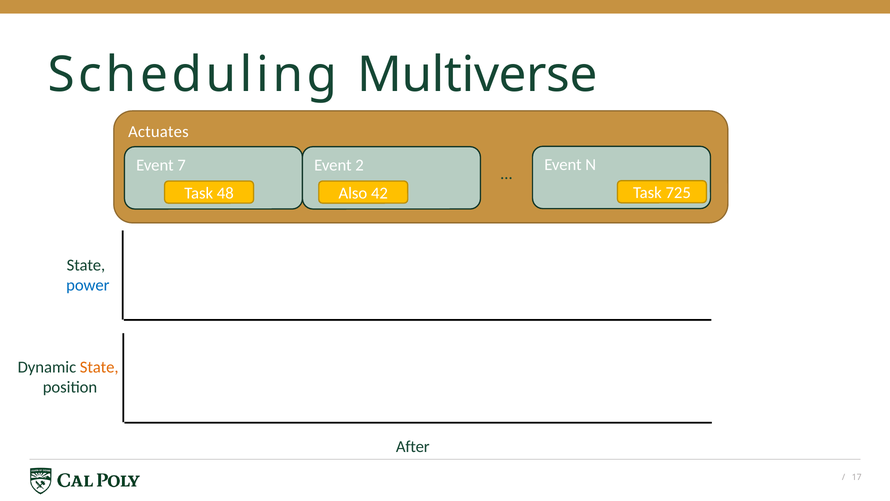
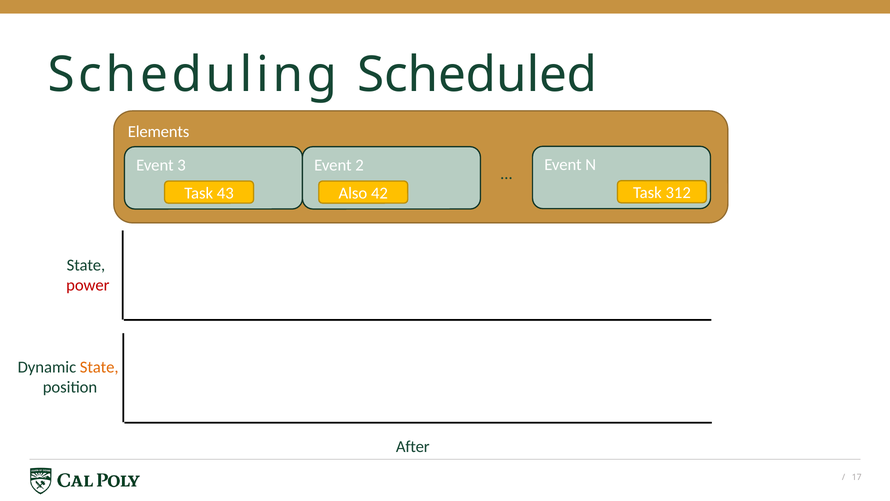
Multiverse: Multiverse -> Scheduled (477, 75)
Actuates: Actuates -> Elements (159, 132)
7: 7 -> 3 (182, 165)
725: 725 -> 312 (678, 193)
48: 48 -> 43 (225, 193)
power colour: blue -> red (88, 285)
